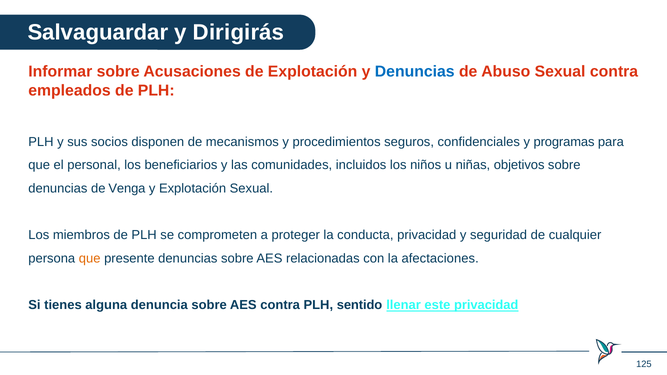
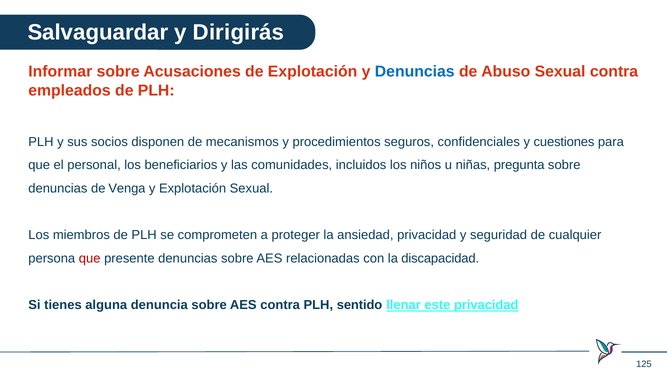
programas: programas -> cuestiones (564, 142)
objetivos: objetivos -> pregunta (519, 165)
conducta: conducta -> ansiedad (365, 235)
que colour: orange -> red (90, 259)
afectaciones: afectaciones -> discapacidad (440, 259)
